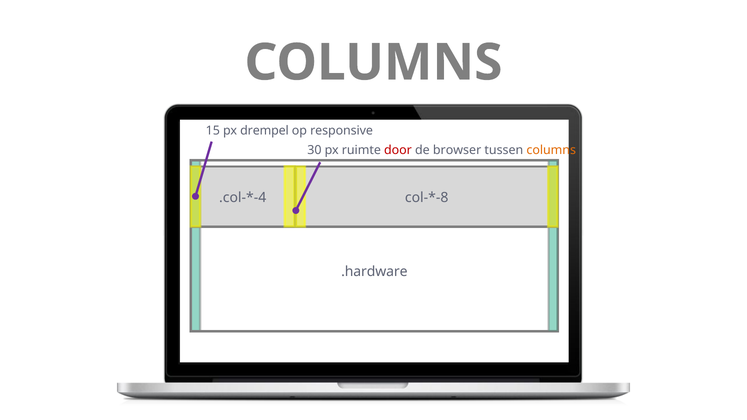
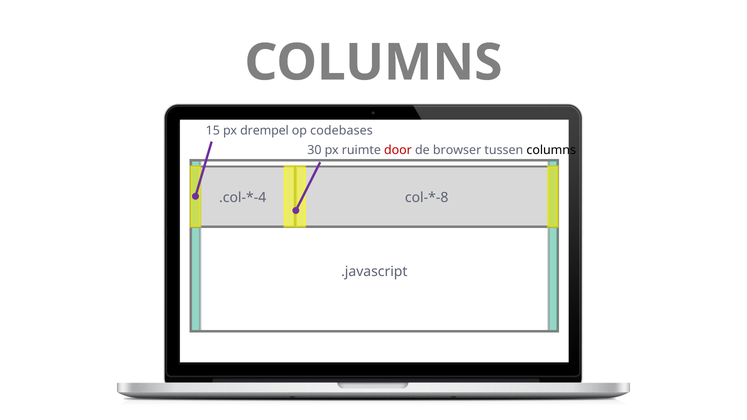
responsive: responsive -> codebases (341, 131)
columns colour: orange -> black (551, 150)
.hardware: .hardware -> .javascript (374, 272)
